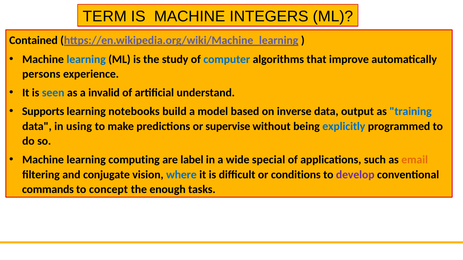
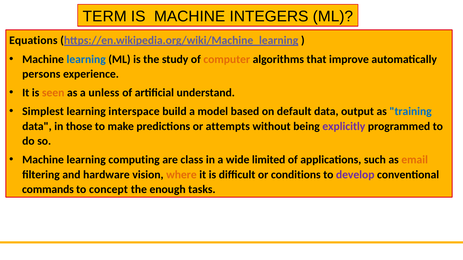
Contained: Contained -> Equations (33, 40)
computer colour: blue -> orange (227, 59)
seen colour: blue -> orange (53, 93)
invalid: invalid -> unless (104, 93)
Supports: Supports -> Simplest (43, 112)
notebooks: notebooks -> interspace (134, 112)
inverse: inverse -> default (294, 112)
using: using -> those (79, 126)
supervise: supervise -> attempts (228, 126)
explicitly colour: blue -> purple (344, 126)
label: label -> class (192, 160)
special: special -> limited (269, 160)
conjugate: conjugate -> hardware (106, 175)
where colour: blue -> orange (181, 175)
